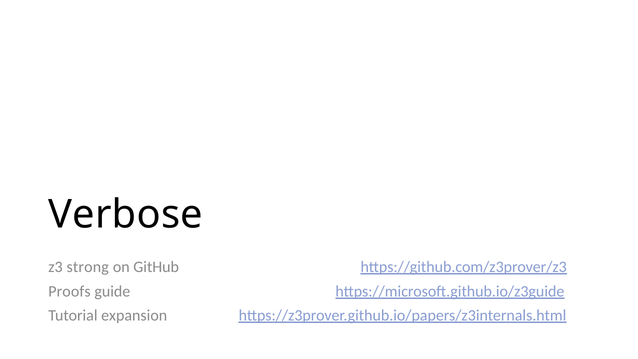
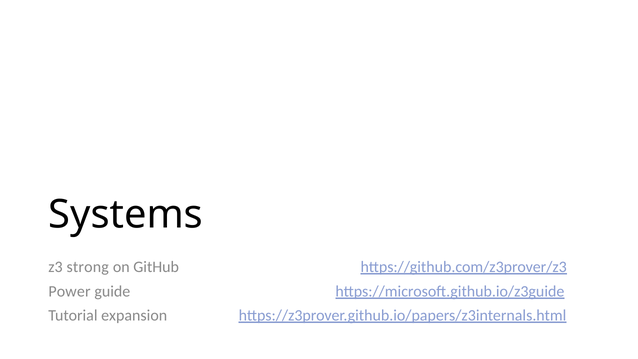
Verbose: Verbose -> Systems (126, 215)
Proofs: Proofs -> Power (69, 291)
